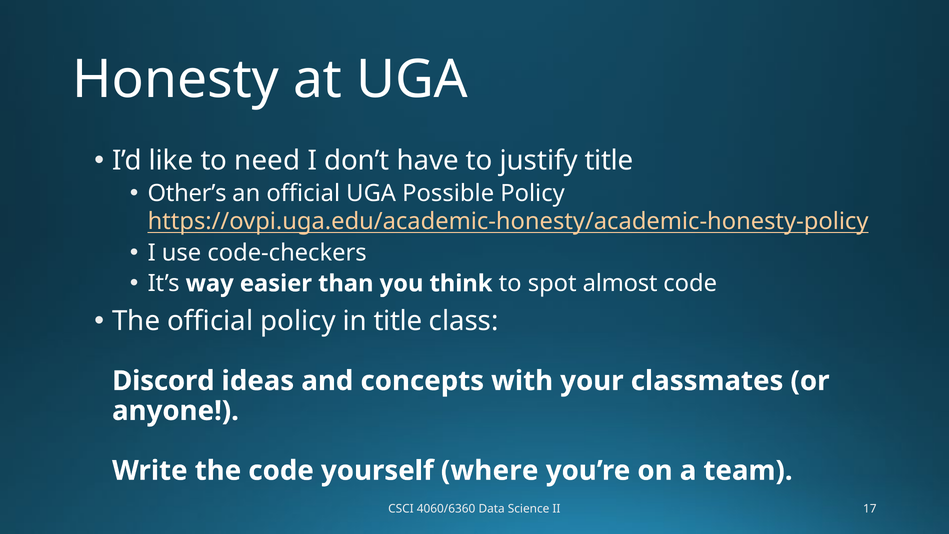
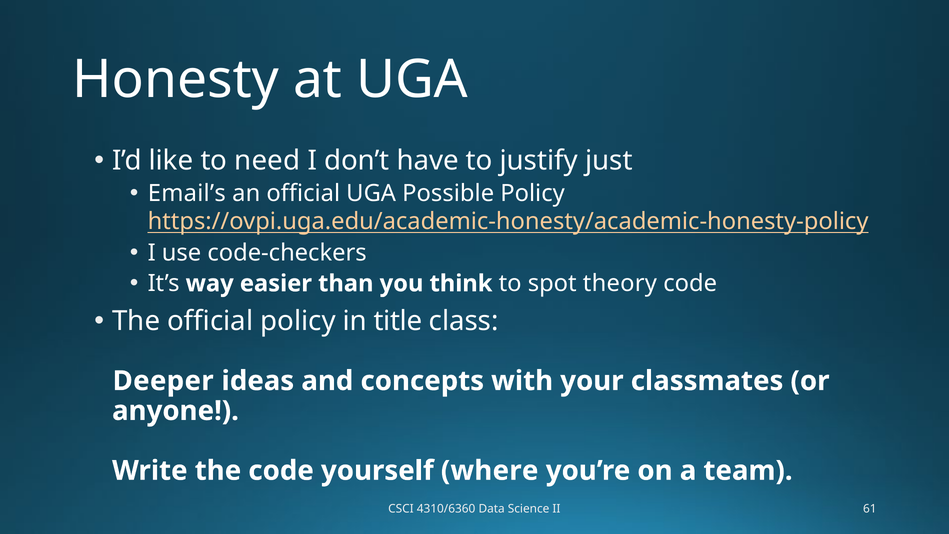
justify title: title -> just (609, 160)
Other’s: Other’s -> Email’s (187, 193)
almost: almost -> theory (620, 283)
Discord: Discord -> Deeper (163, 381)
4060/6360: 4060/6360 -> 4310/6360 (446, 509)
17: 17 -> 61 (870, 509)
